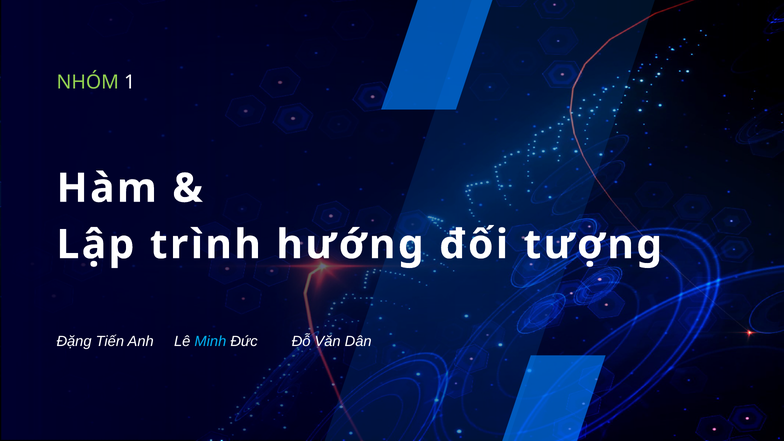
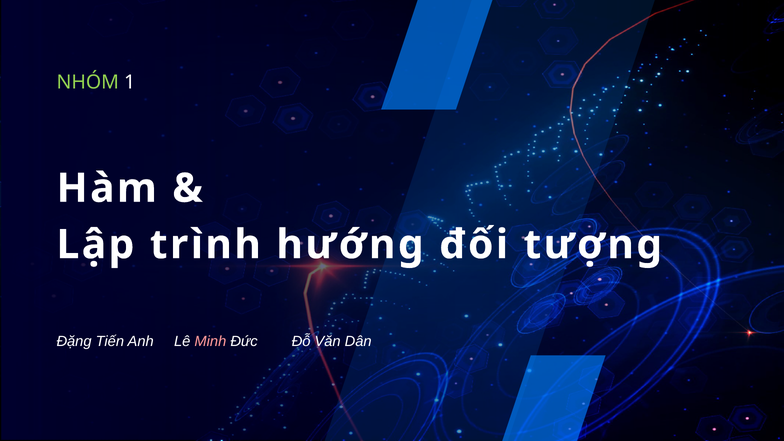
Minh colour: light blue -> pink (210, 341)
